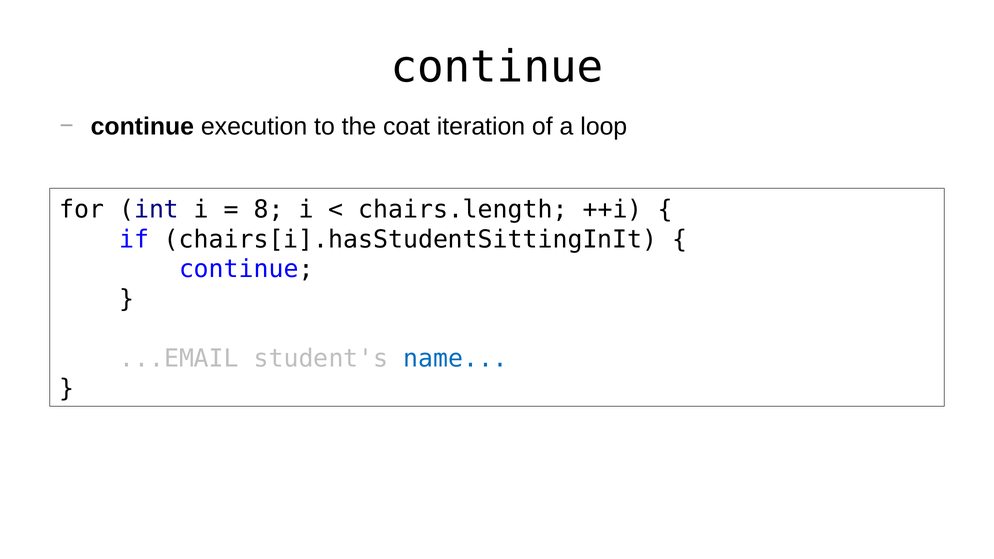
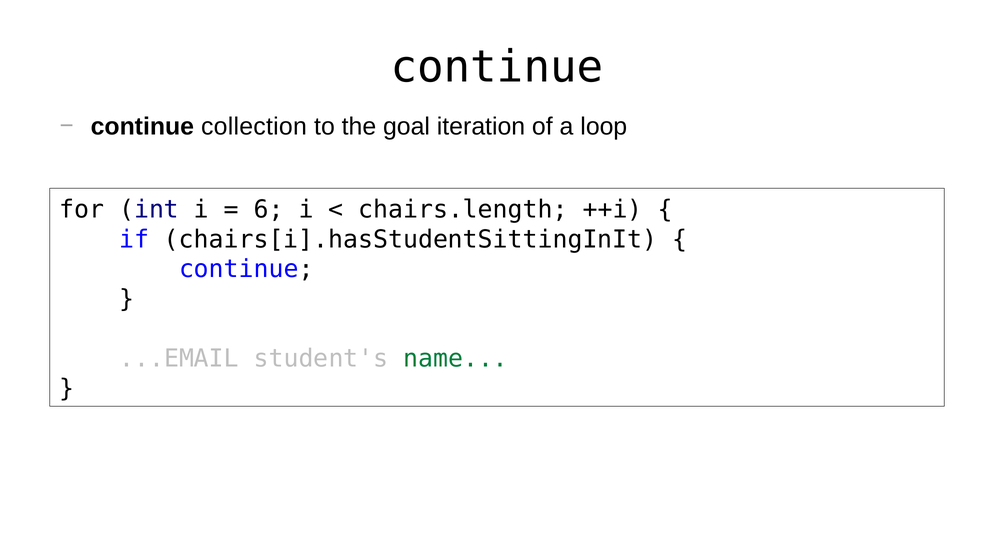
execution: execution -> collection (254, 126)
coat: coat -> goal (407, 126)
8: 8 -> 6 (269, 210)
name colour: blue -> green (456, 359)
